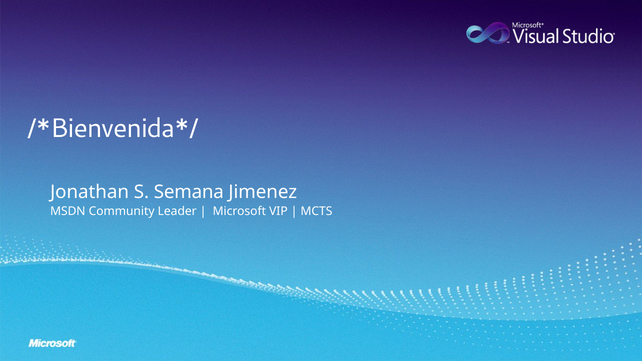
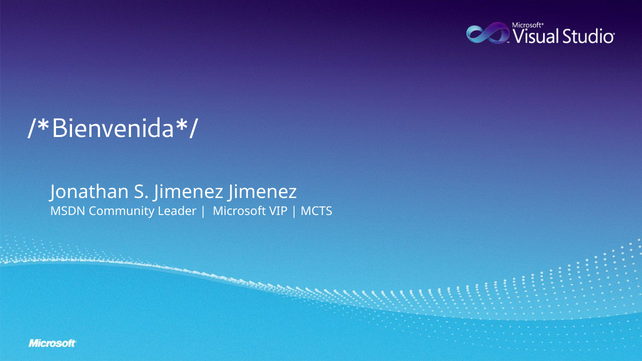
S Semana: Semana -> Jimenez (189, 192)
